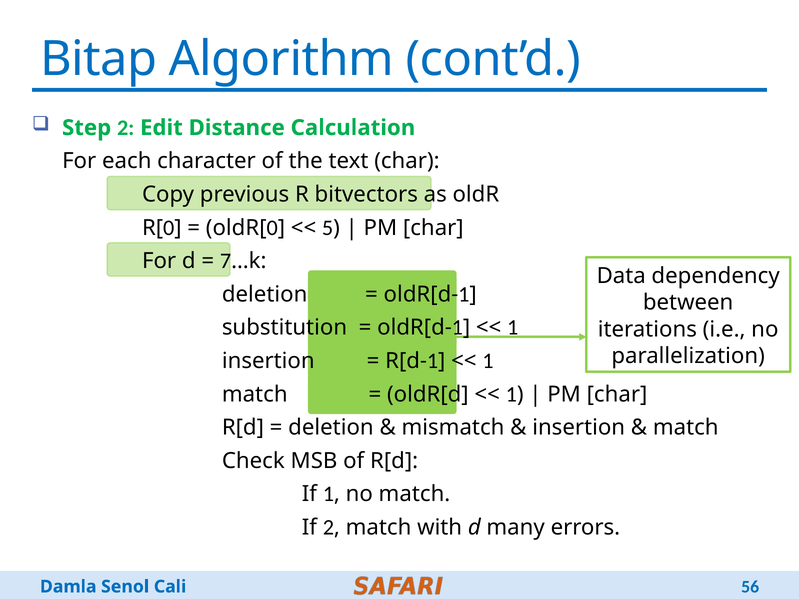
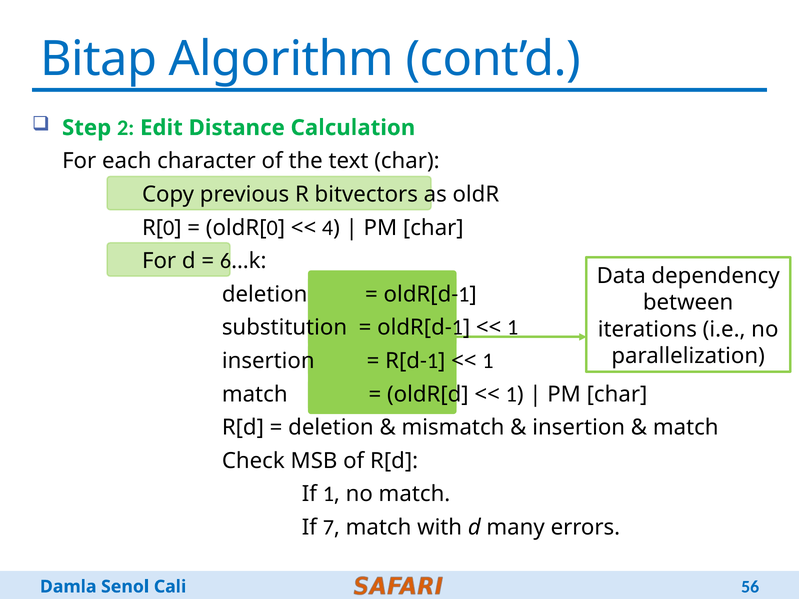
5: 5 -> 4 (328, 228)
7: 7 -> 6 (226, 261)
If 2: 2 -> 7 (328, 528)
